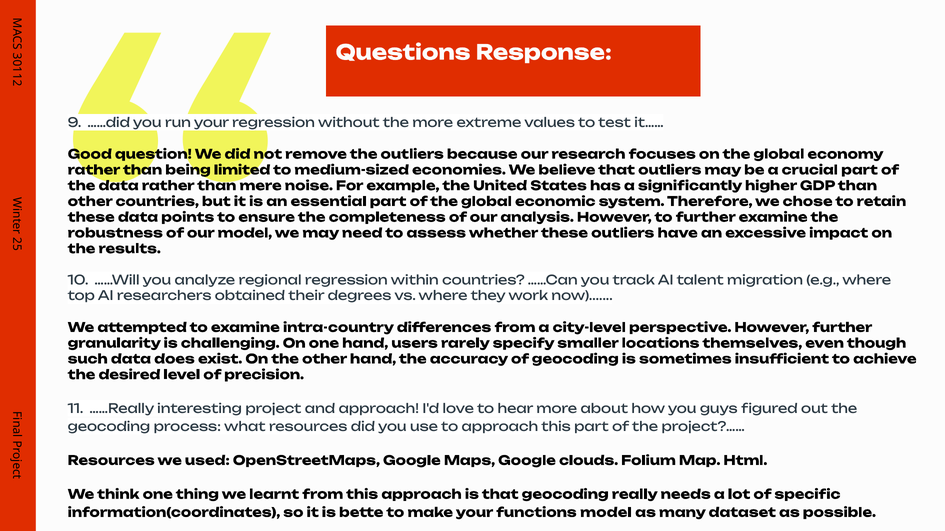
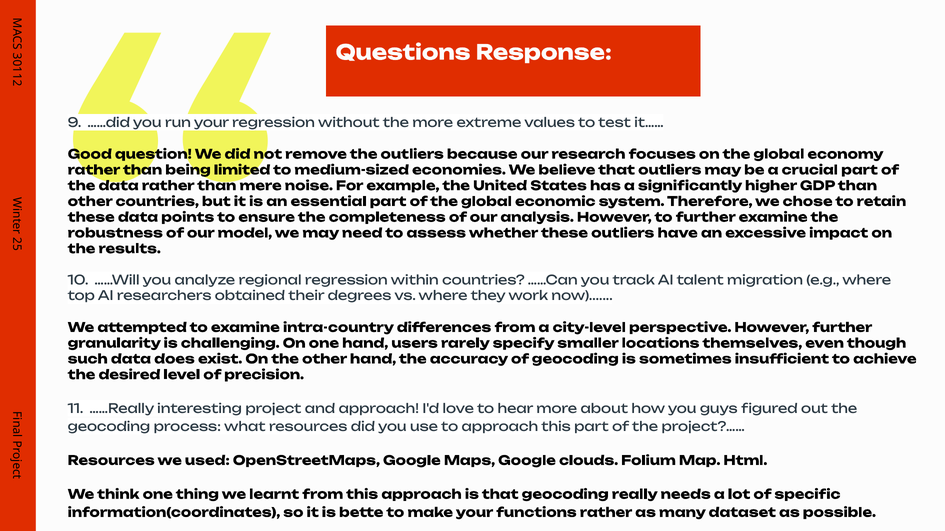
functions model: model -> rather (606, 513)
